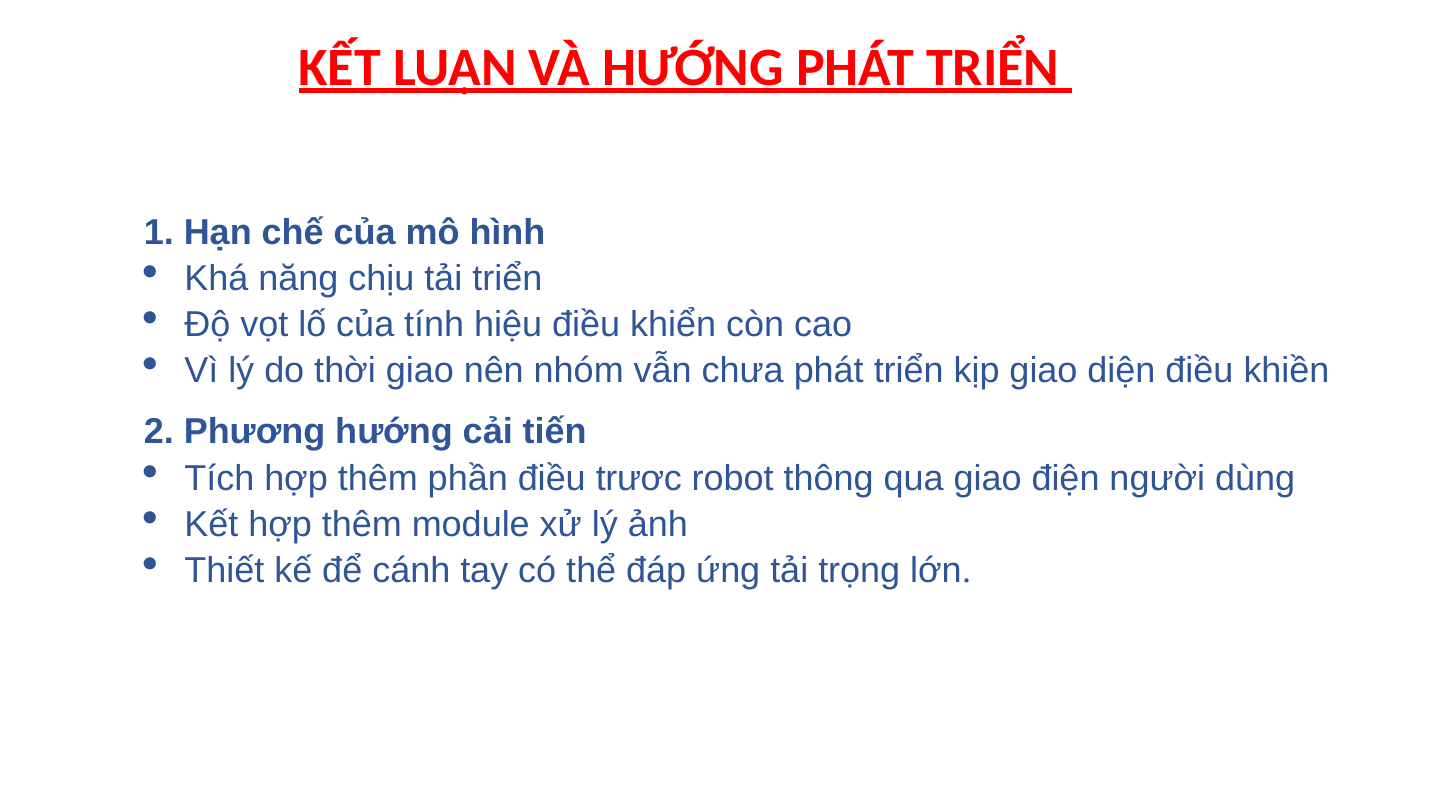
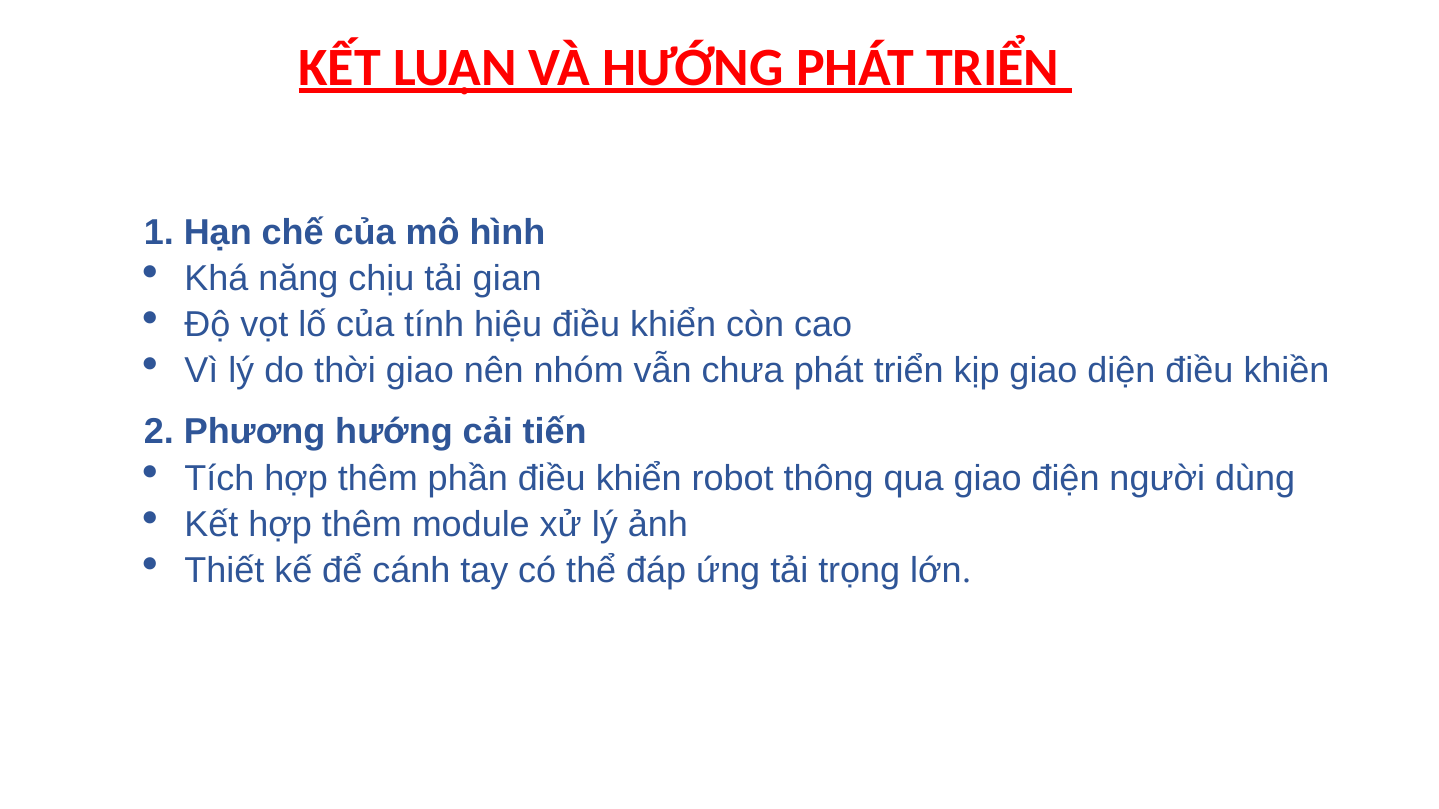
tải triển: triển -> gian (507, 279)
phần điều trươc: trươc -> khiển (639, 478)
